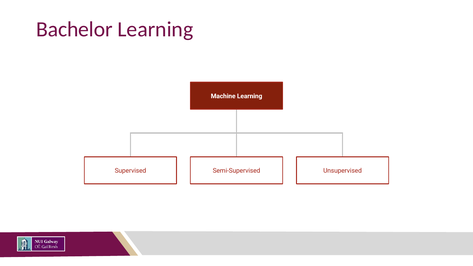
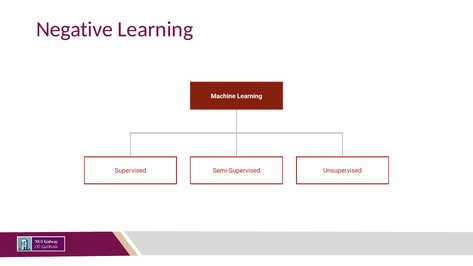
Bachelor: Bachelor -> Negative (74, 29)
